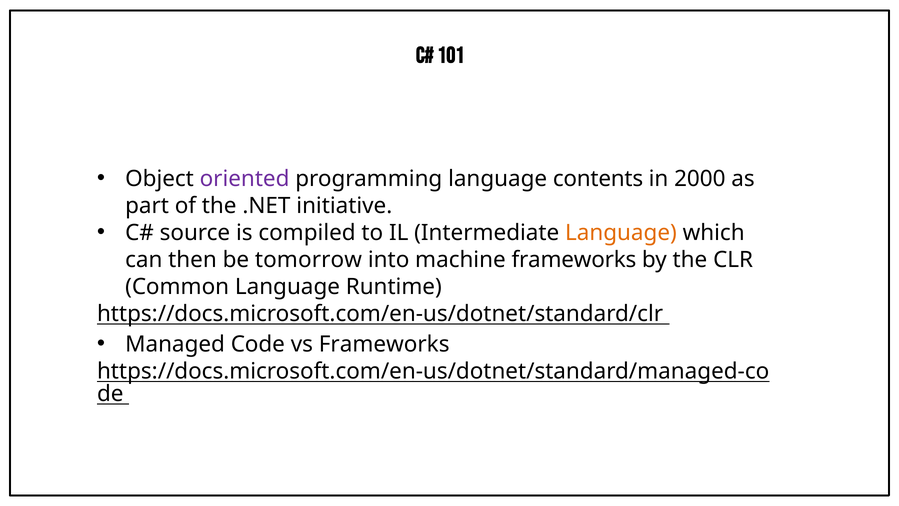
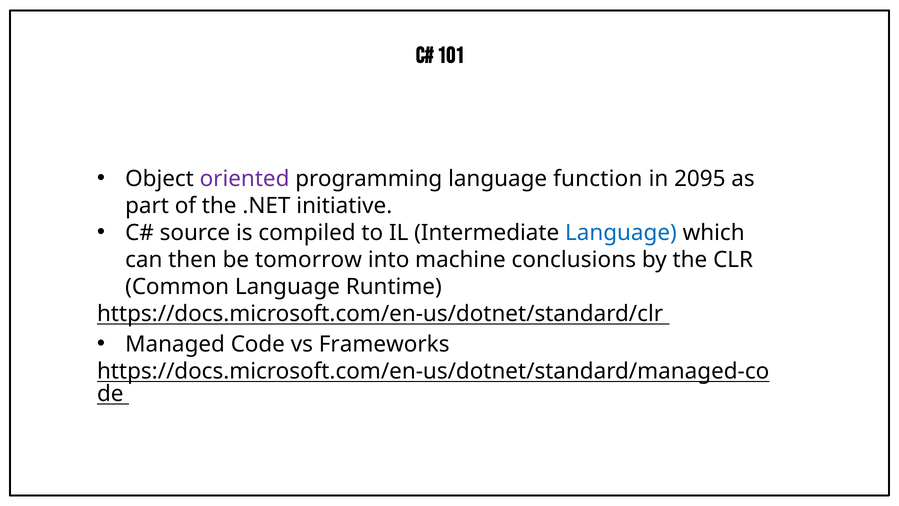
contents: contents -> function (598, 179)
2000: 2000 -> 2095 (700, 179)
Language colour: orange -> blue (621, 233)
machine frameworks: frameworks -> conclusions (574, 260)
